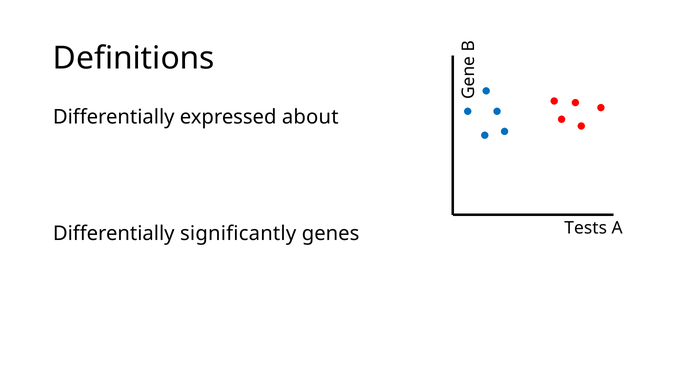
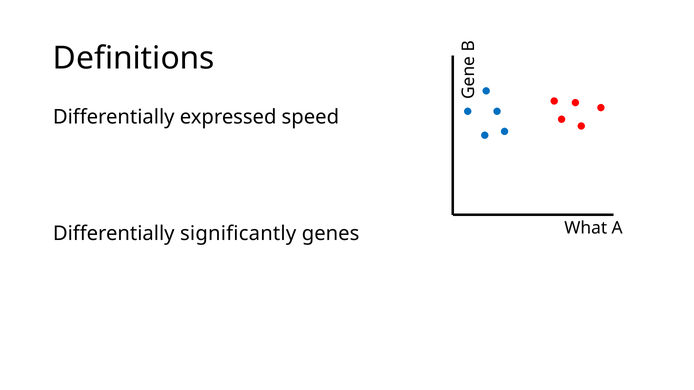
about: about -> speed (310, 117)
Tests: Tests -> What (586, 228)
